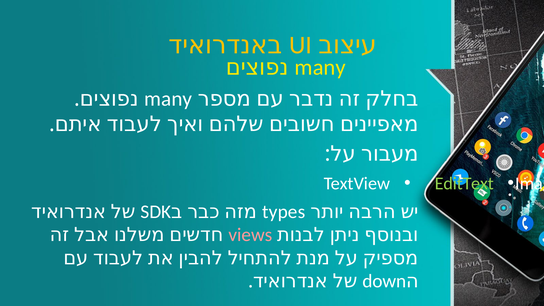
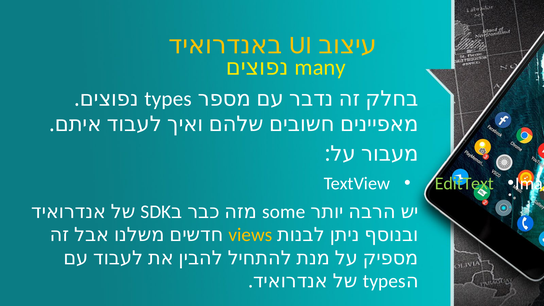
many: many -> types (168, 99)
types: types -> some (284, 212)
views colour: pink -> yellow (250, 235)
down: down -> types (384, 281)
